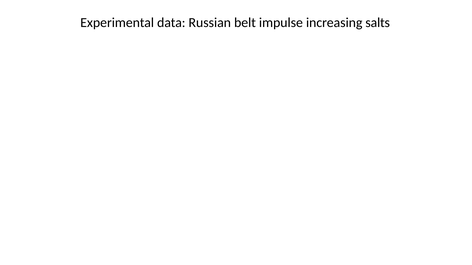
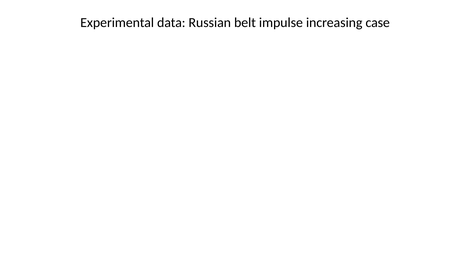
salts: salts -> case (378, 23)
